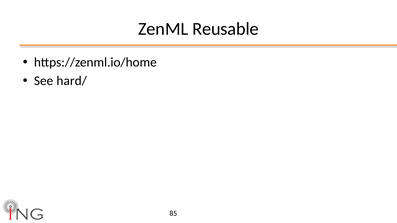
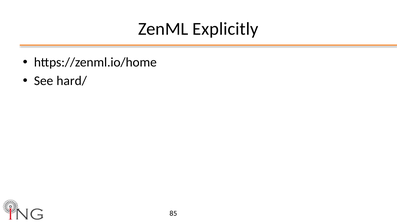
Reusable: Reusable -> Explicitly (225, 29)
